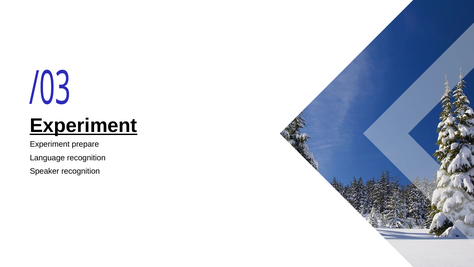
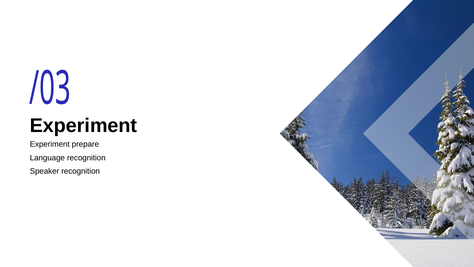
Experiment underline: present -> none (84, 126)
